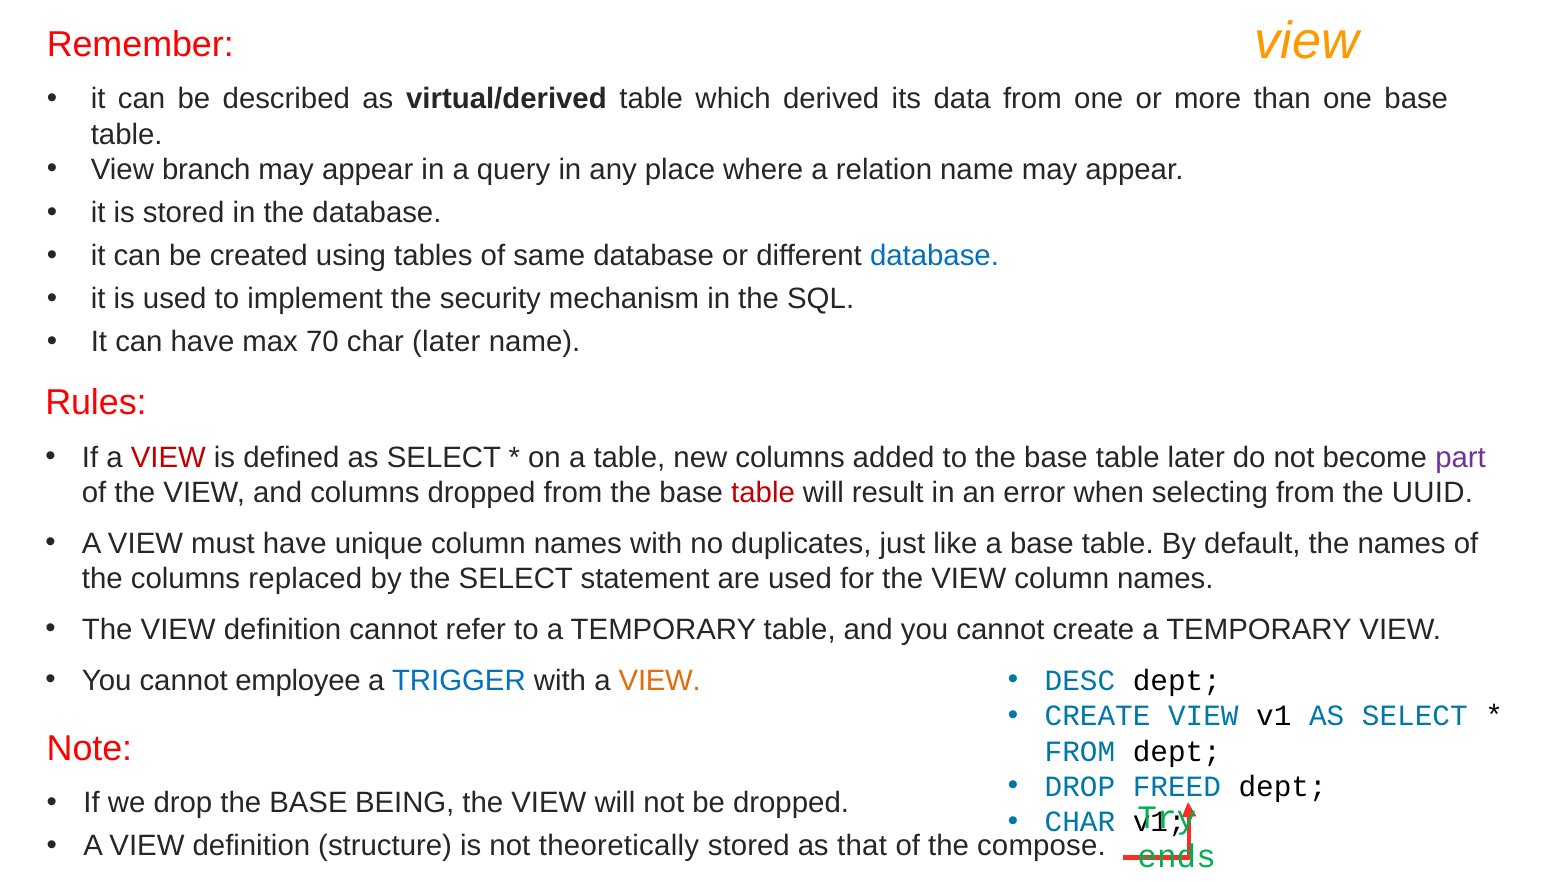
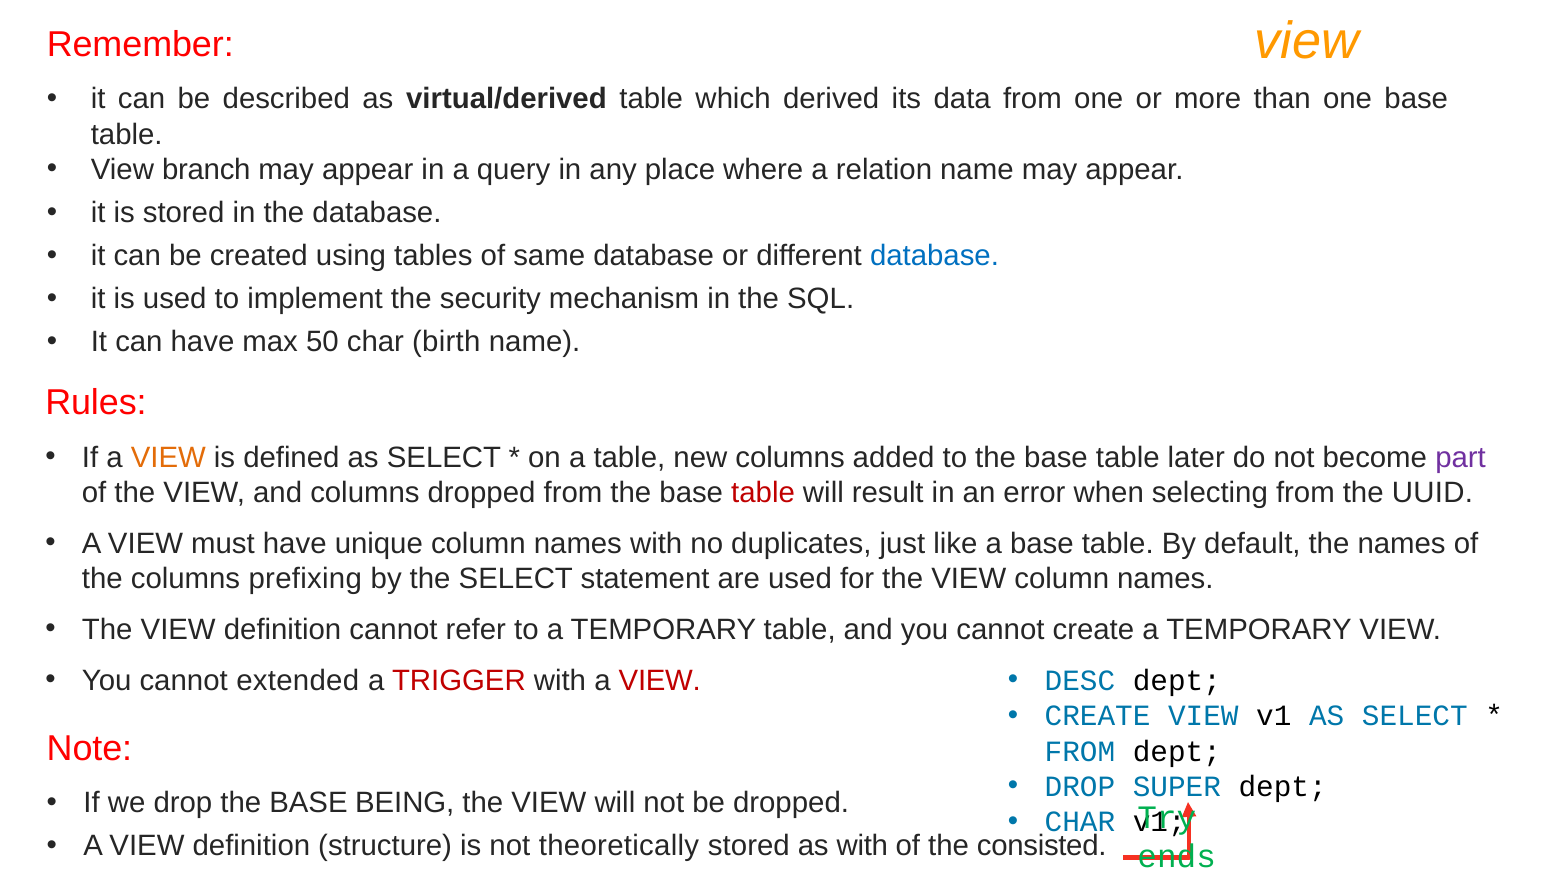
70: 70 -> 50 (322, 342)
char later: later -> birth (446, 342)
VIEW colour: red -> orange (168, 457)
replaced: replaced -> prefixing (305, 578)
employee: employee -> extended (298, 680)
TRIGGER colour: blue -> red (459, 680)
VIEW colour: orange -> red (660, 680)
FREED: FREED -> SUPER (1177, 786)
as that: that -> with (862, 846)
compose: compose -> consisted (1042, 846)
